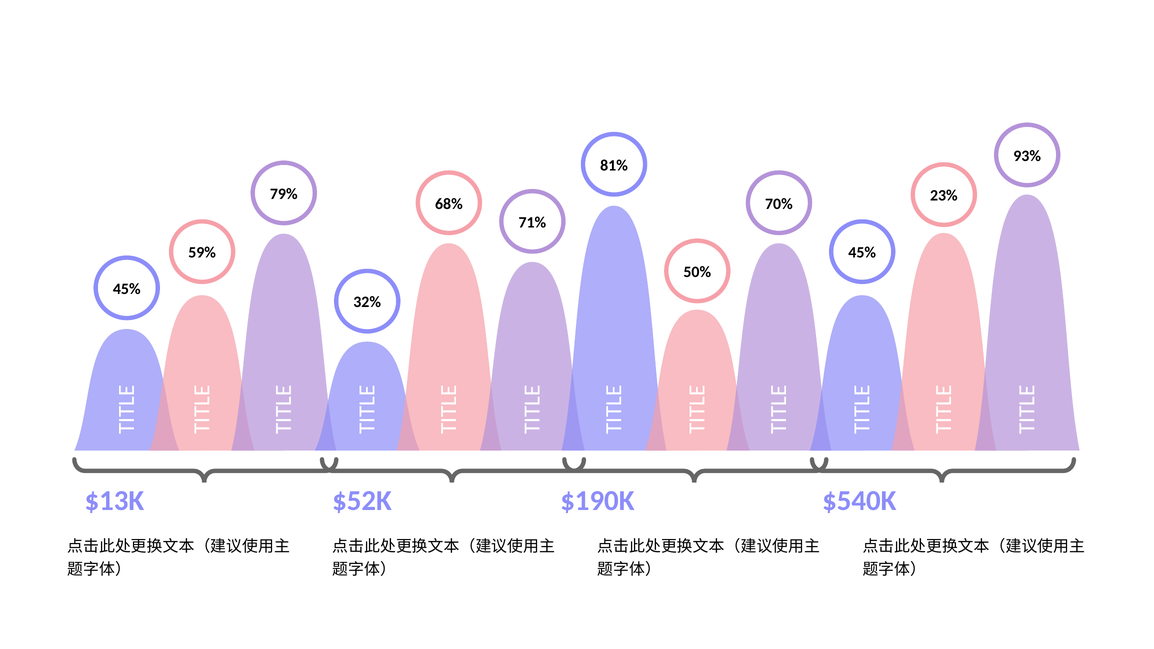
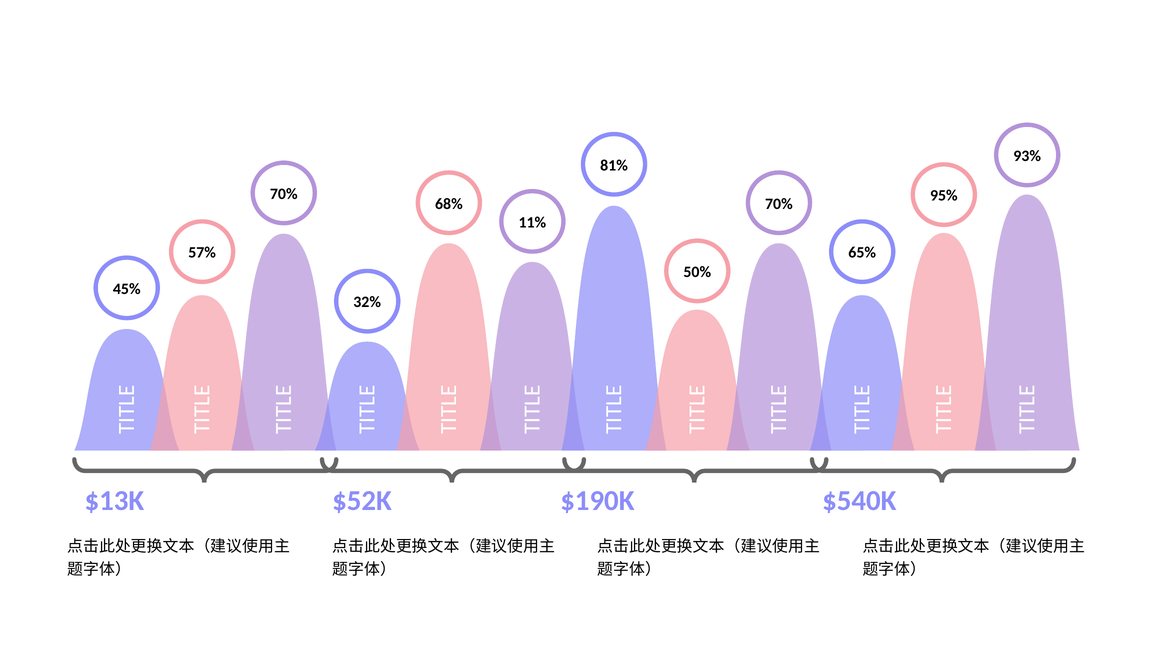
79%: 79% -> 70% (284, 194)
23%: 23% -> 95% (944, 196)
71%: 71% -> 11% (532, 223)
59%: 59% -> 57% (202, 253)
45%: 45% -> 65% (862, 253)
